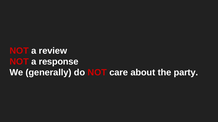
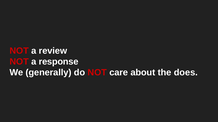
party: party -> does (186, 73)
